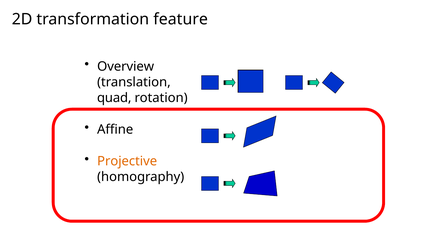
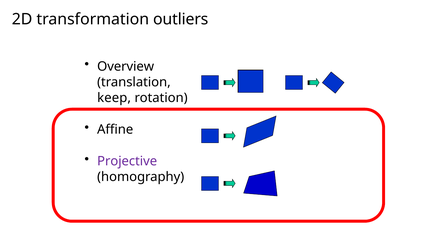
feature: feature -> outliers (181, 19)
quad: quad -> keep (114, 98)
Projective colour: orange -> purple (127, 161)
